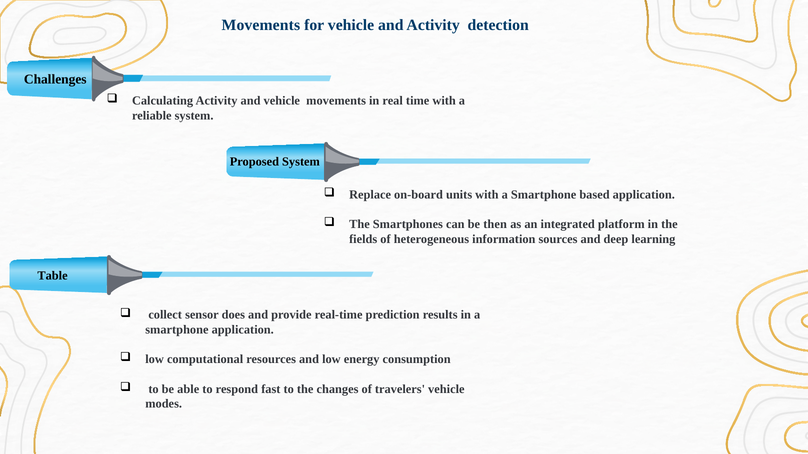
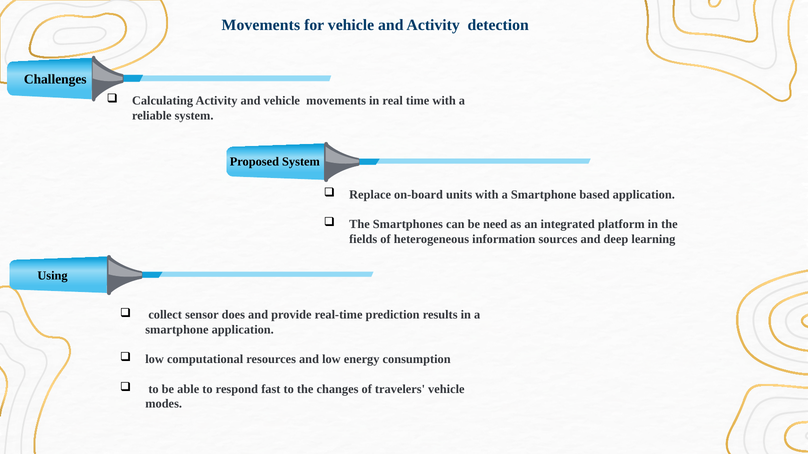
then: then -> need (495, 225)
Table: Table -> Using (53, 276)
